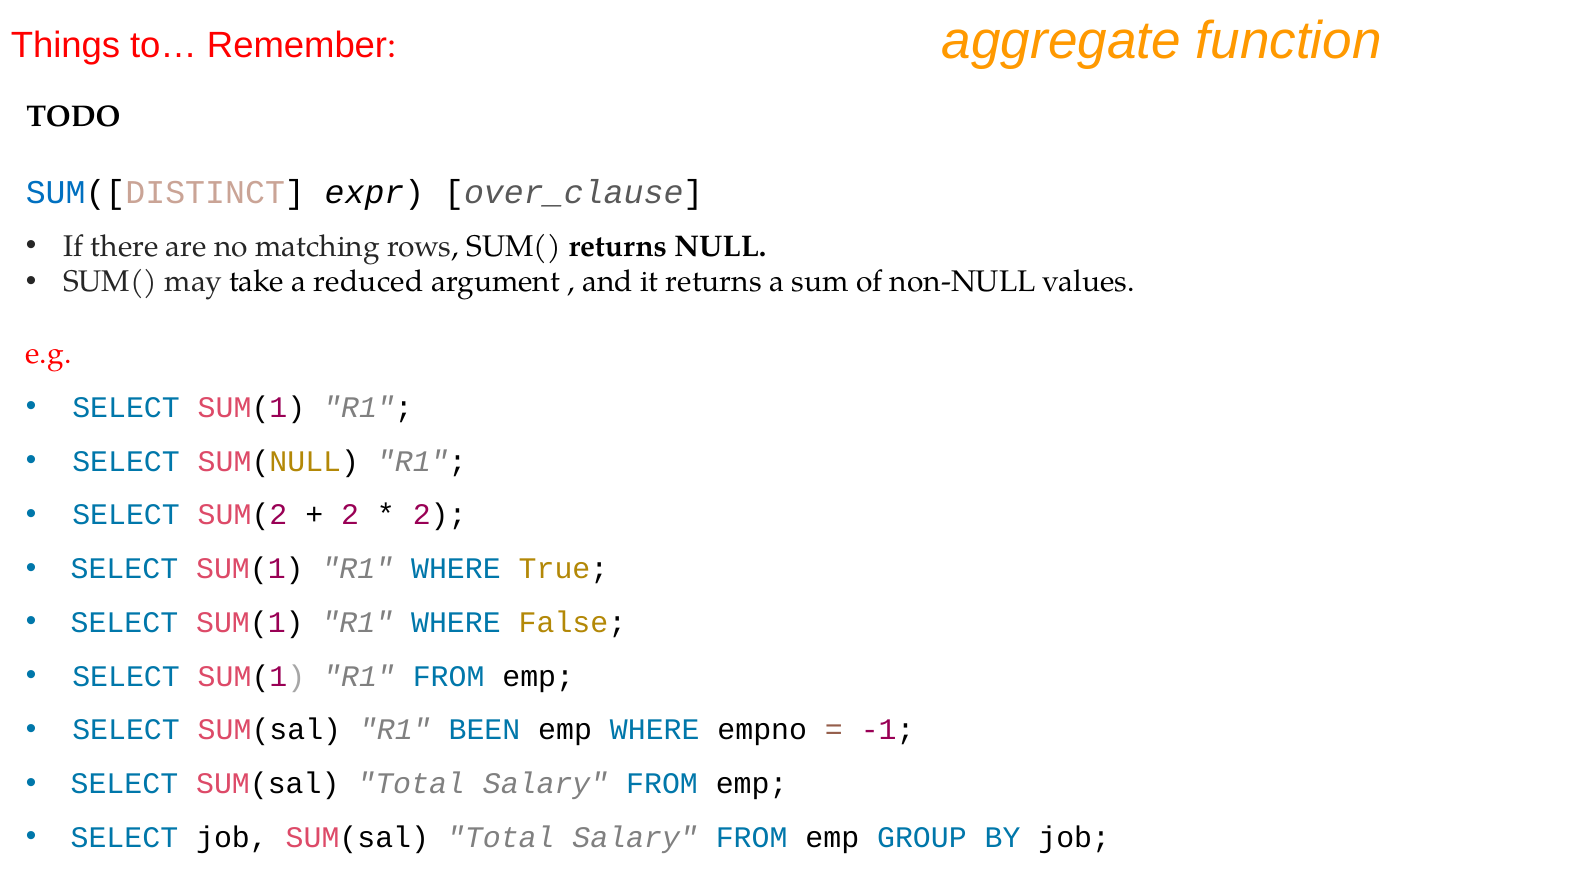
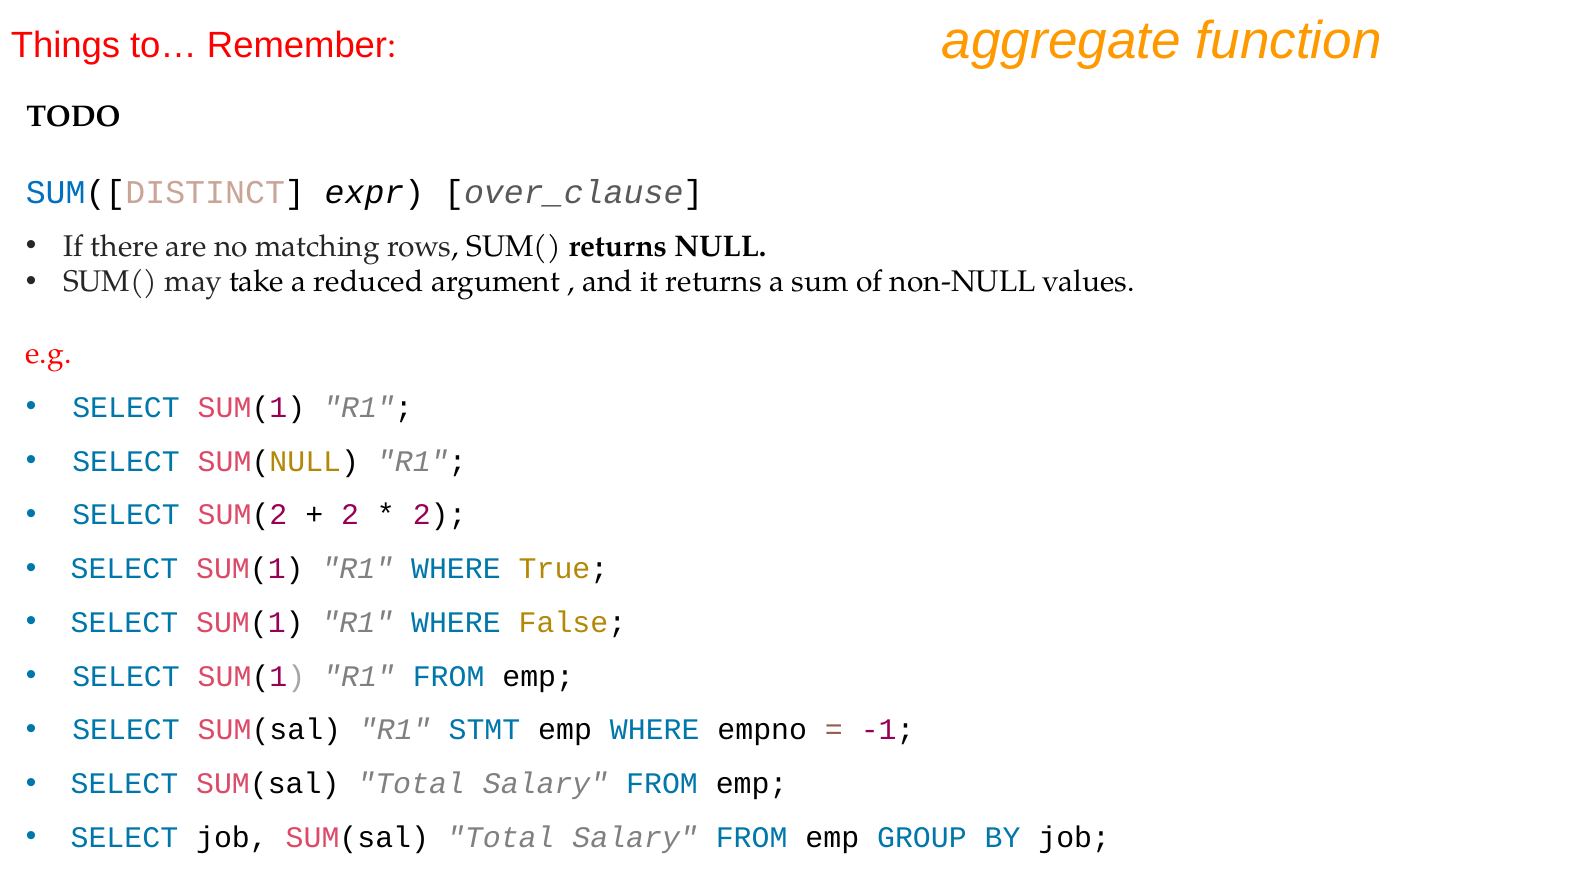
BEEN: BEEN -> STMT (484, 730)
